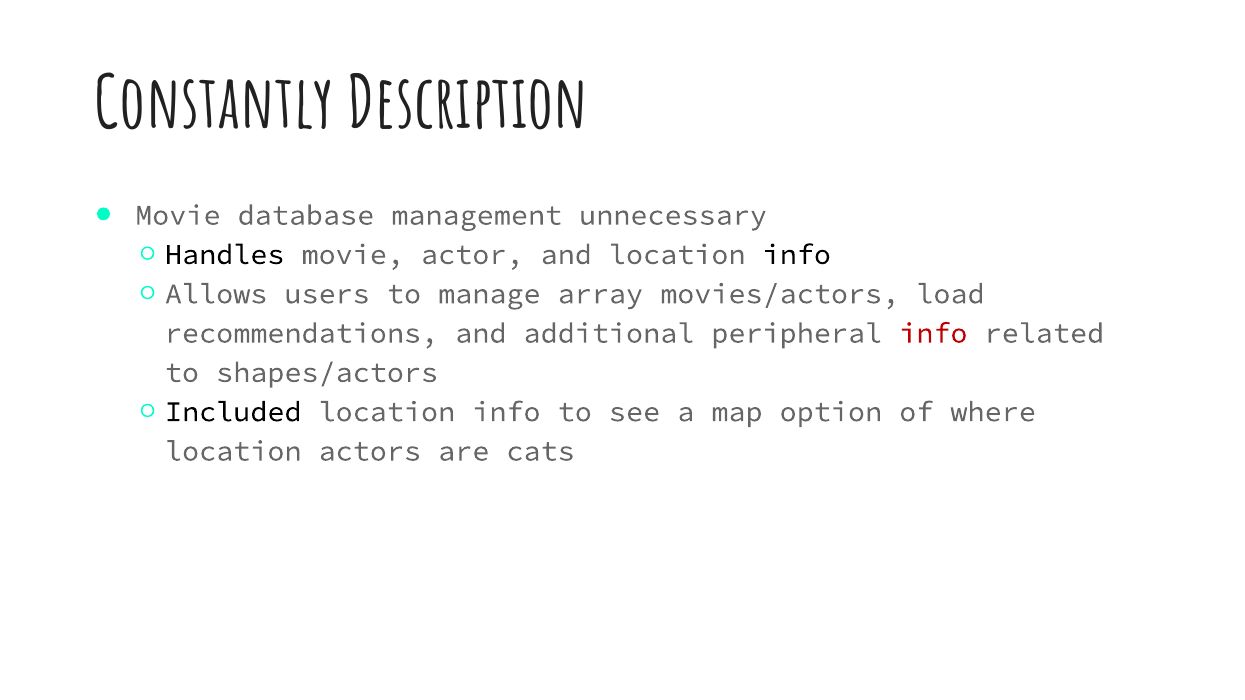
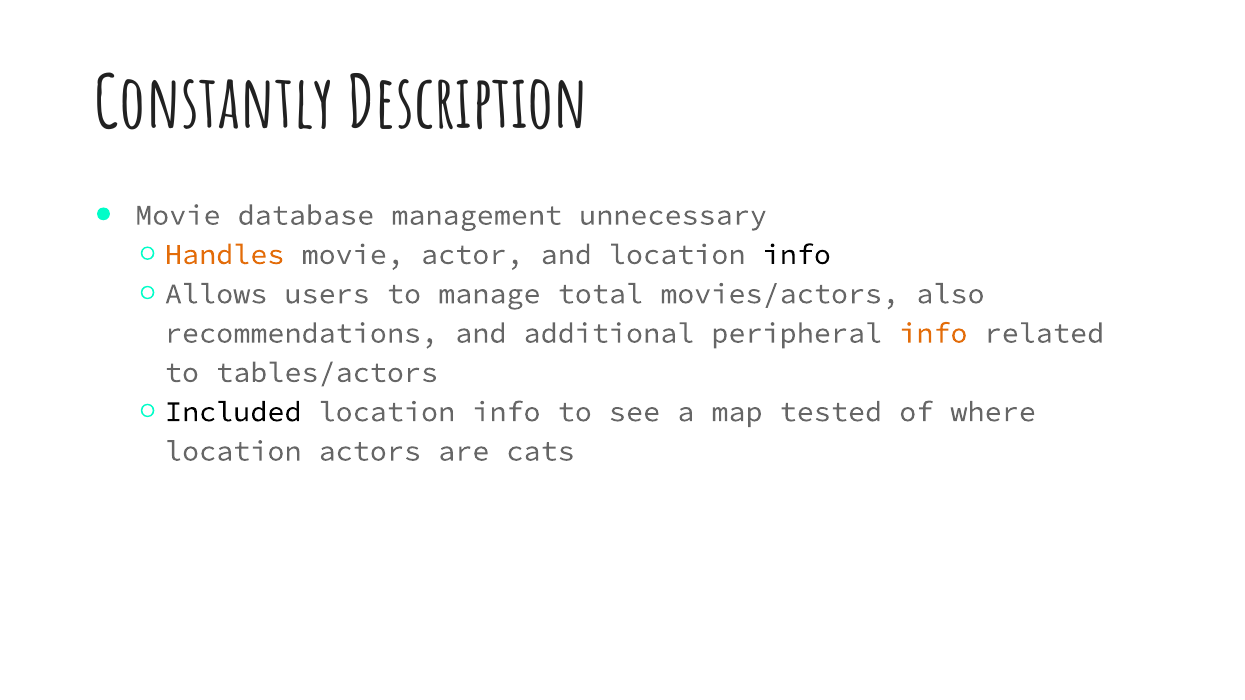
Handles colour: black -> orange (225, 255)
array: array -> total (600, 294)
load: load -> also (950, 294)
info colour: red -> orange (933, 333)
shapes/actors: shapes/actors -> tables/actors (327, 373)
option: option -> tested (831, 412)
